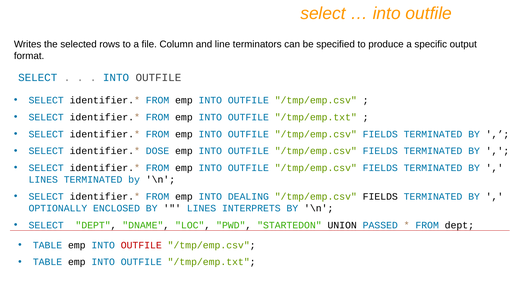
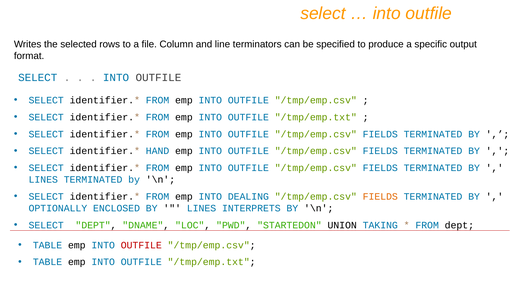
DOSE: DOSE -> HAND (158, 151)
FIELDS colour: black -> orange (380, 197)
PASSED: PASSED -> TAKING (380, 225)
